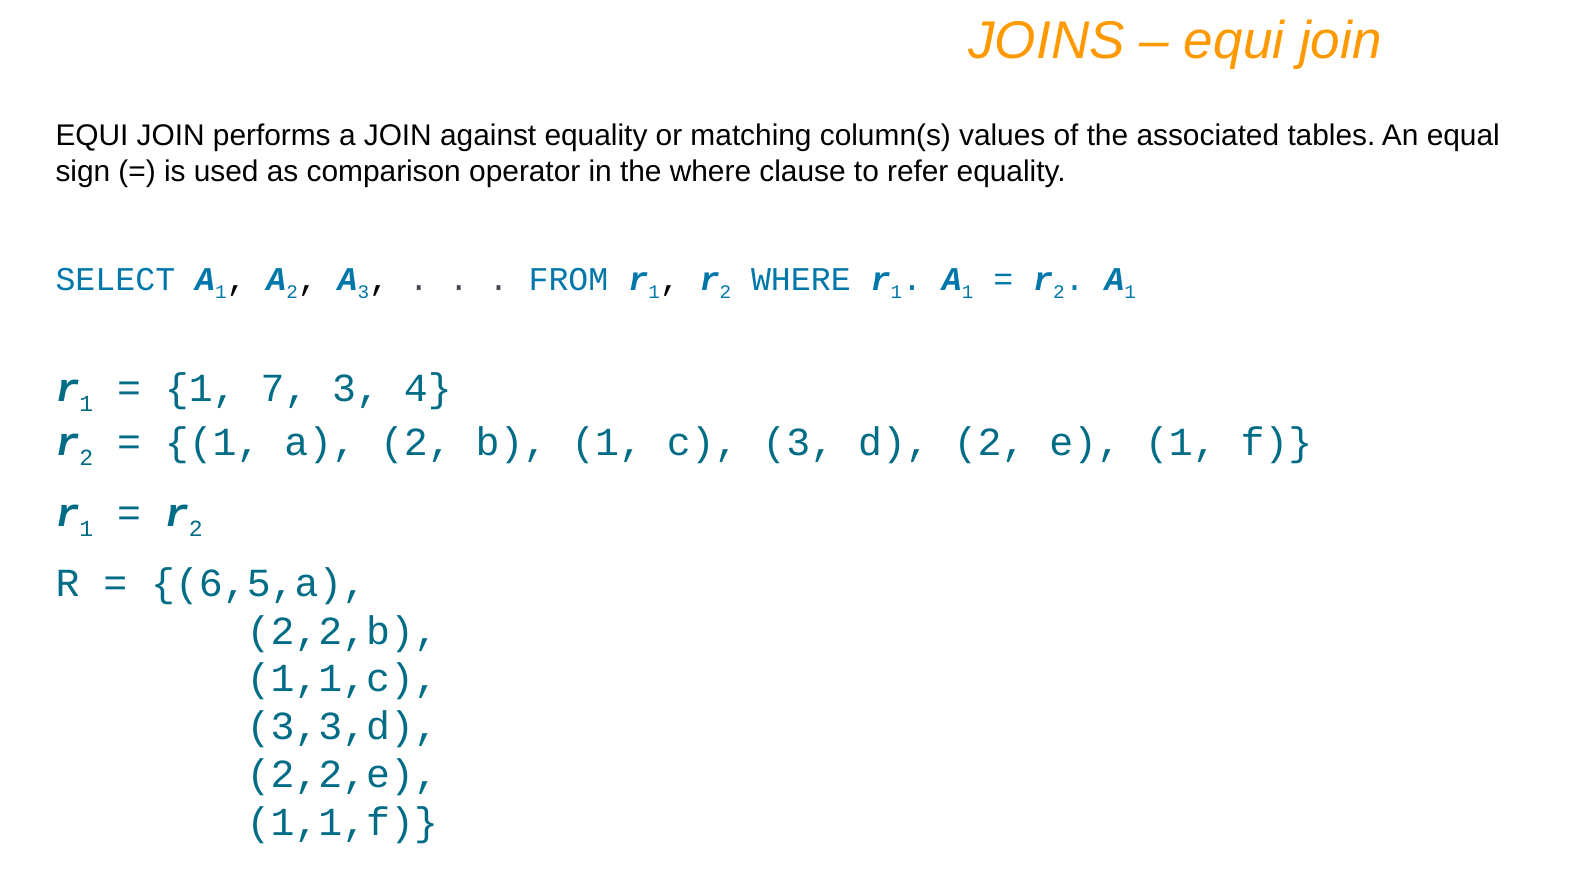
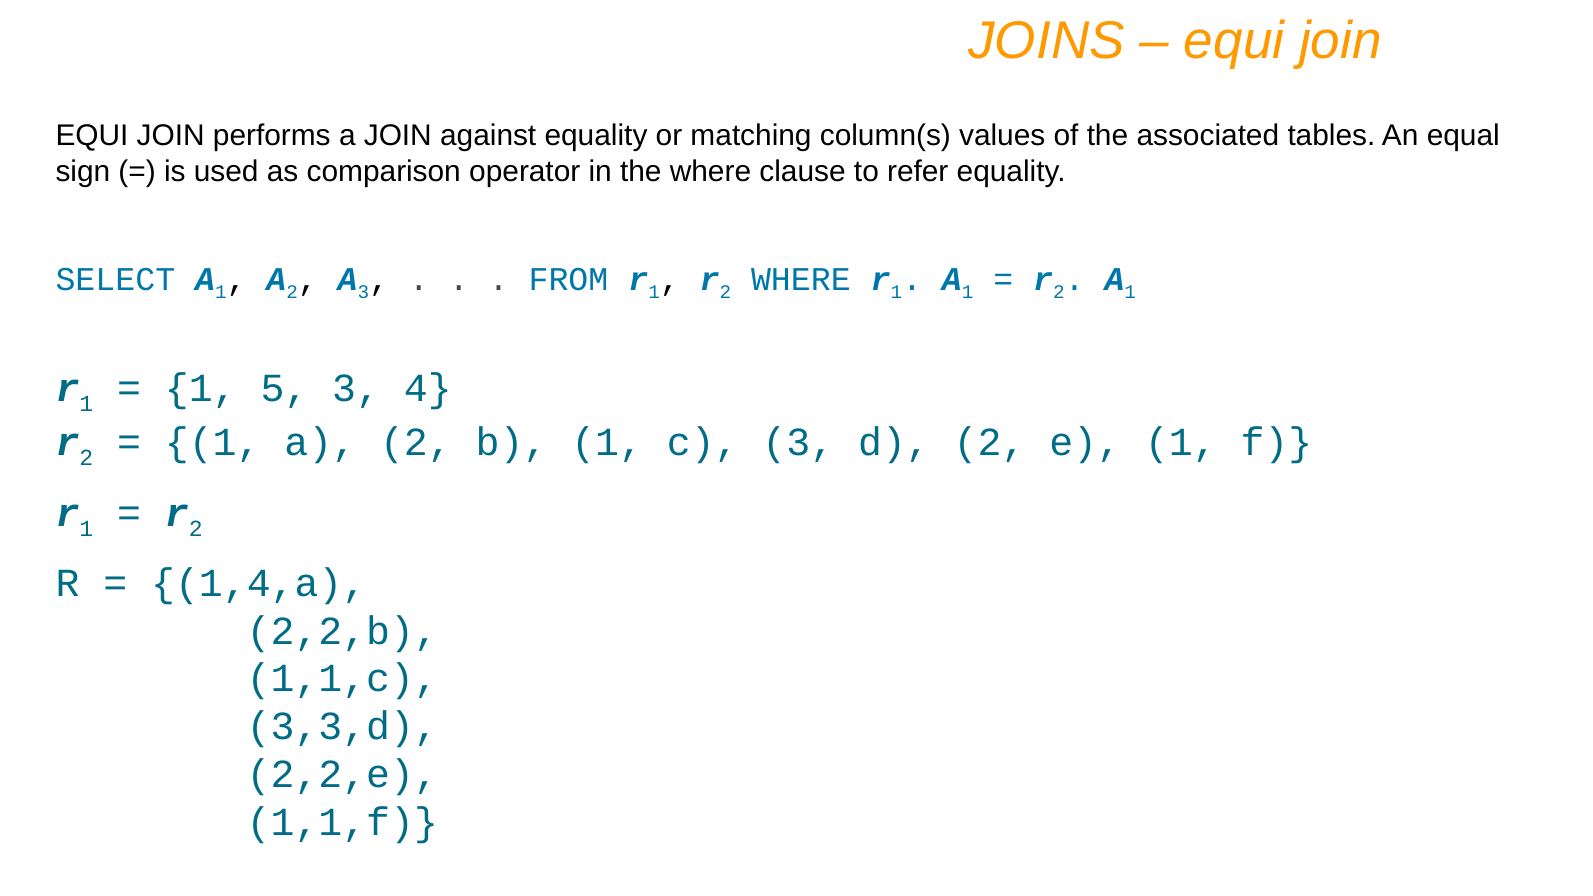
7: 7 -> 5 (284, 388)
6,5,a: 6,5,a -> 1,4,a (259, 583)
